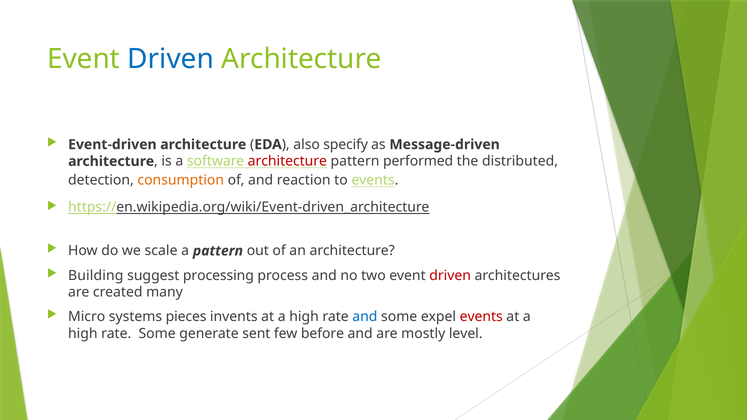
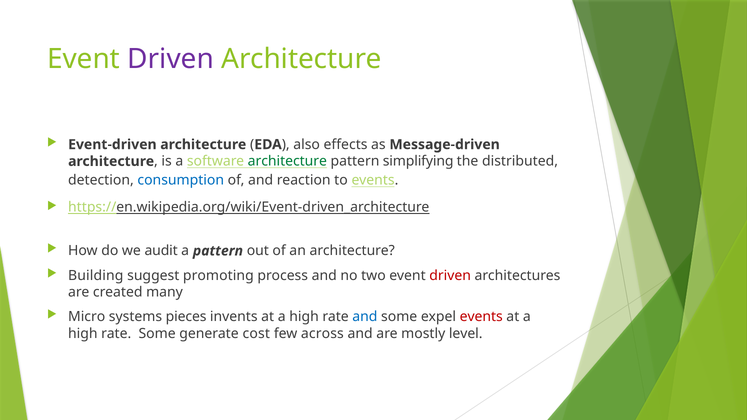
Driven colour: blue -> purple (171, 59)
specify: specify -> effects (346, 145)
architecture colour: red -> green (287, 161)
performed: performed -> simplifying (418, 161)
consumption colour: orange -> blue (181, 180)
scale: scale -> audit (161, 251)
processing: processing -> promoting (218, 276)
sent: sent -> cost (256, 334)
before: before -> across (322, 334)
